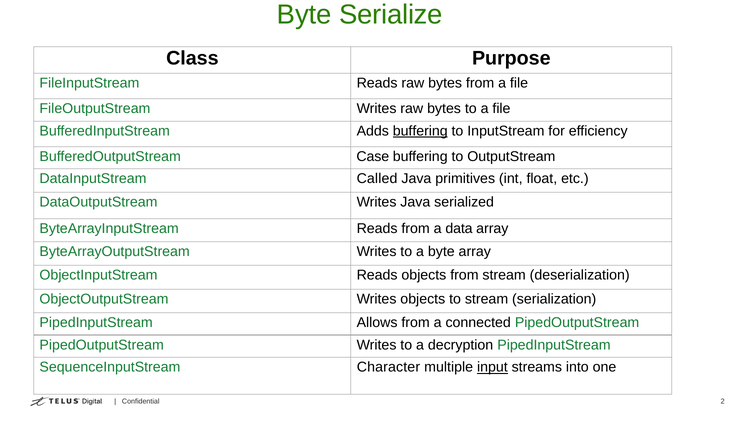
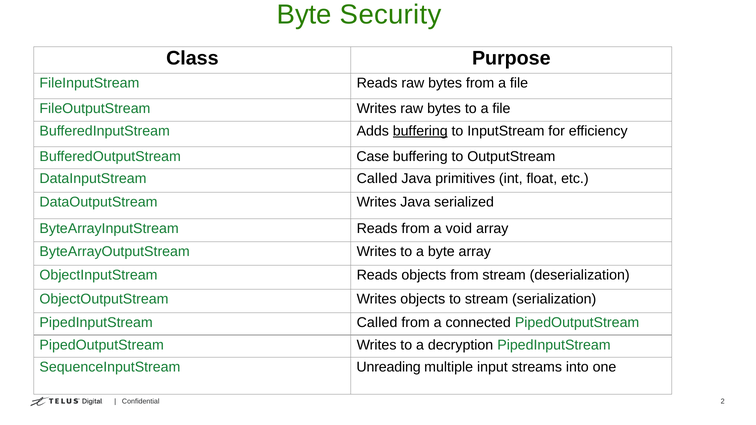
Serialize: Serialize -> Security (391, 15)
data: data -> void (459, 229)
PipedInputStream Allows: Allows -> Called (377, 323)
Character: Character -> Unreading (389, 367)
input underline: present -> none (492, 367)
